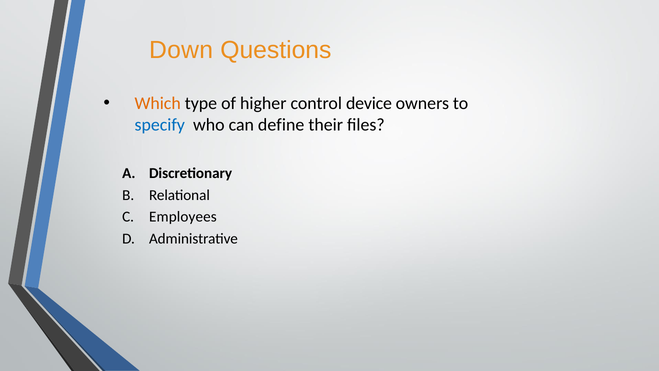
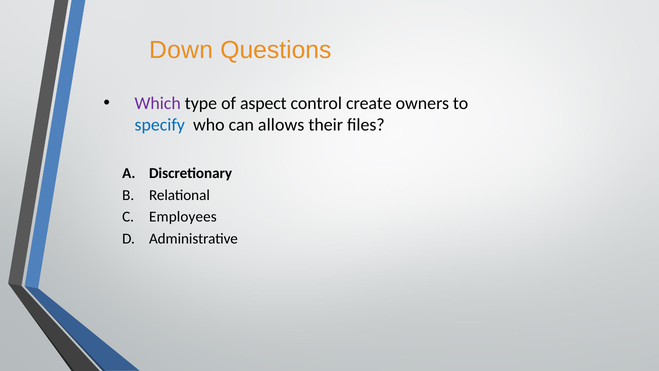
Which colour: orange -> purple (158, 103)
higher: higher -> aspect (263, 103)
device: device -> create (369, 103)
define: define -> allows (281, 125)
